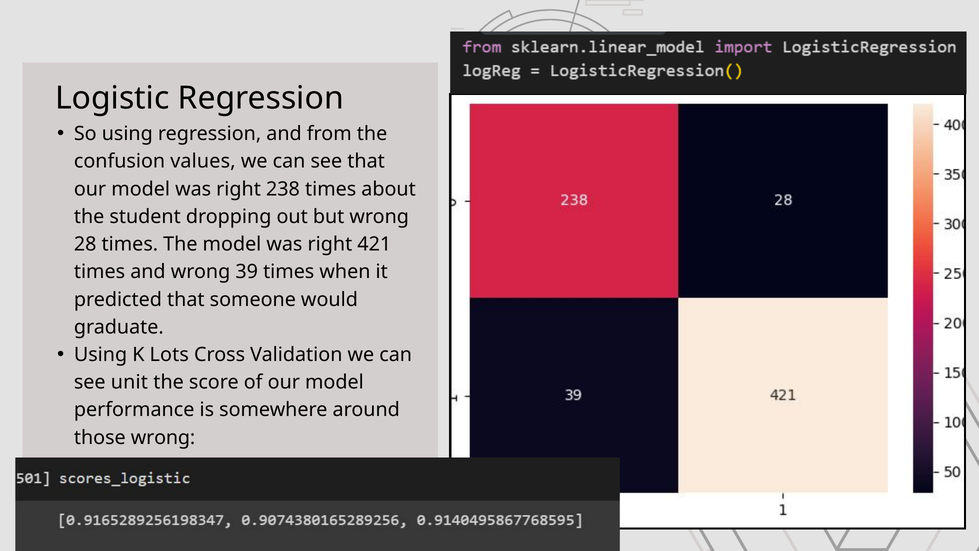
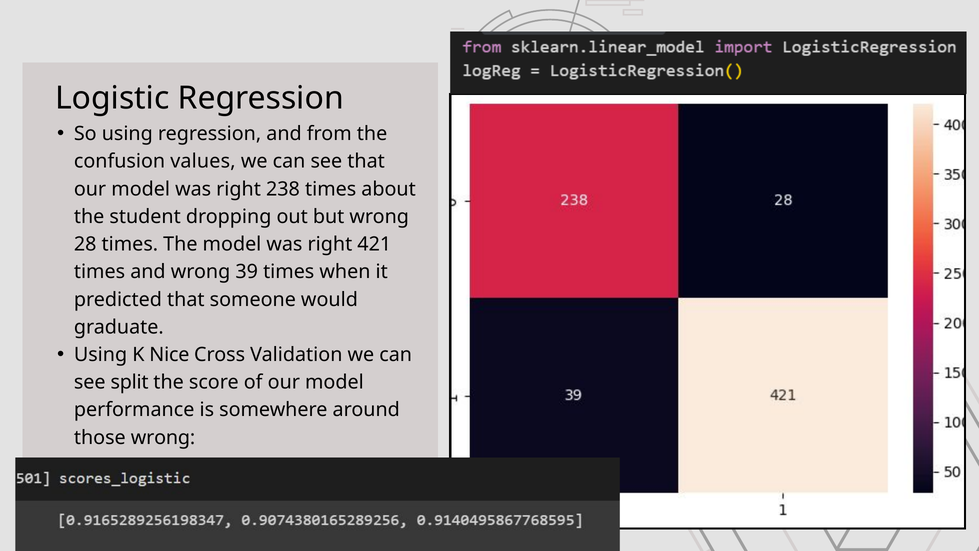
Lots: Lots -> Nice (169, 355)
unit: unit -> split (130, 382)
